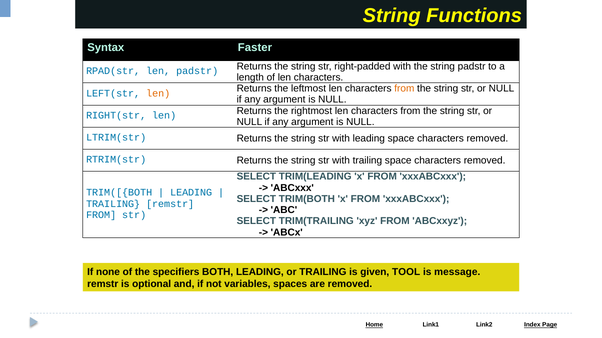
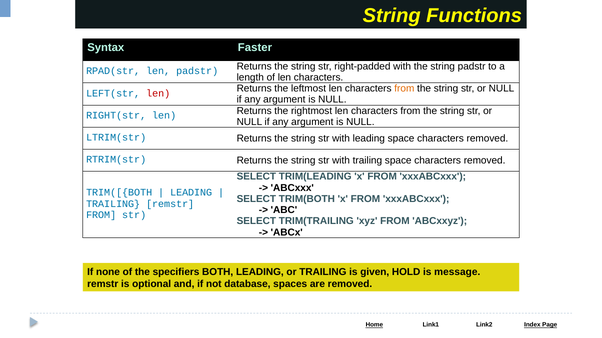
len colour: orange -> red (158, 94)
TOOL: TOOL -> HOLD (406, 272)
variables: variables -> database (247, 284)
